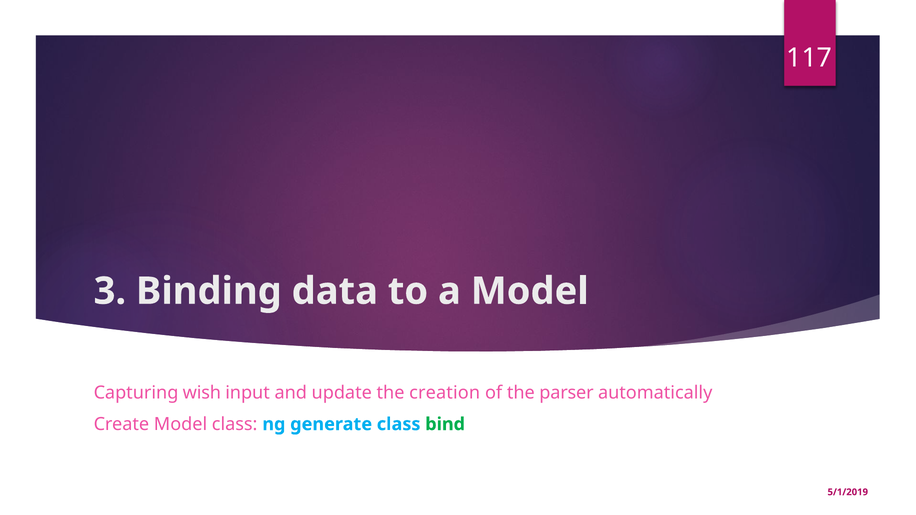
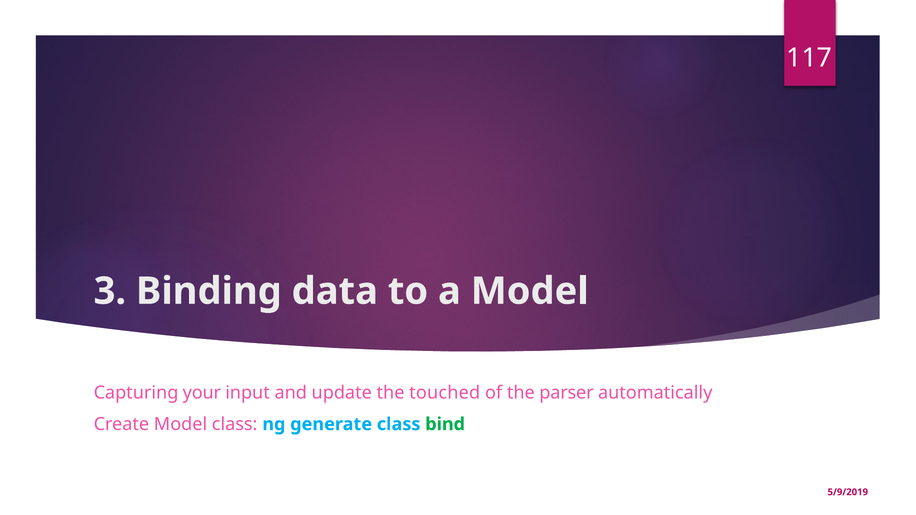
wish: wish -> your (202, 393)
creation: creation -> touched (445, 393)
5/1/2019: 5/1/2019 -> 5/9/2019 (848, 492)
